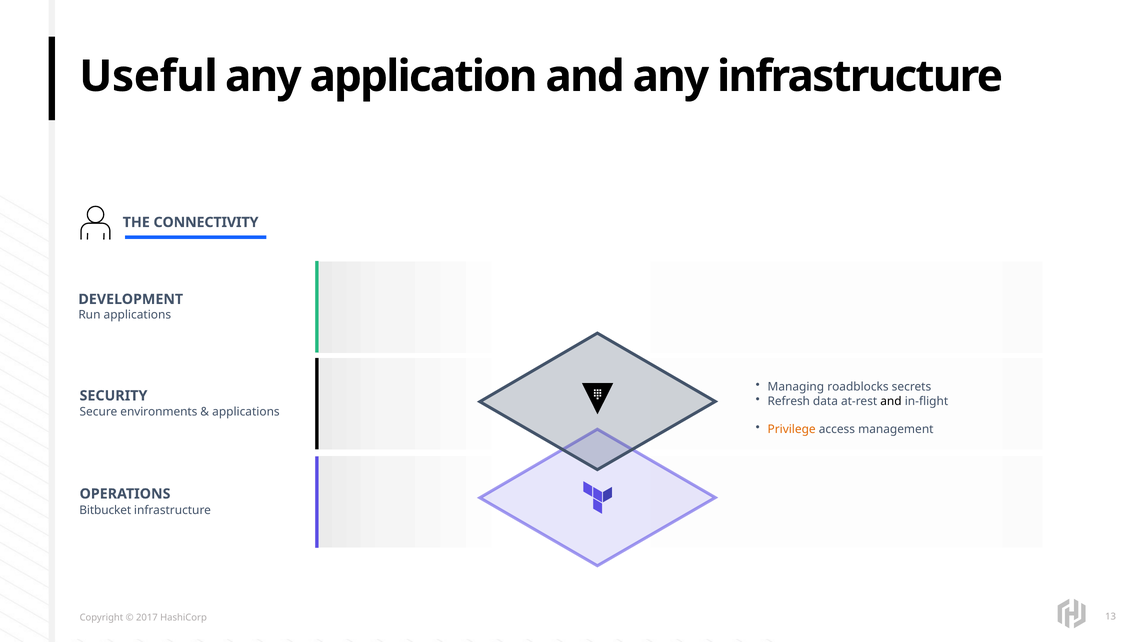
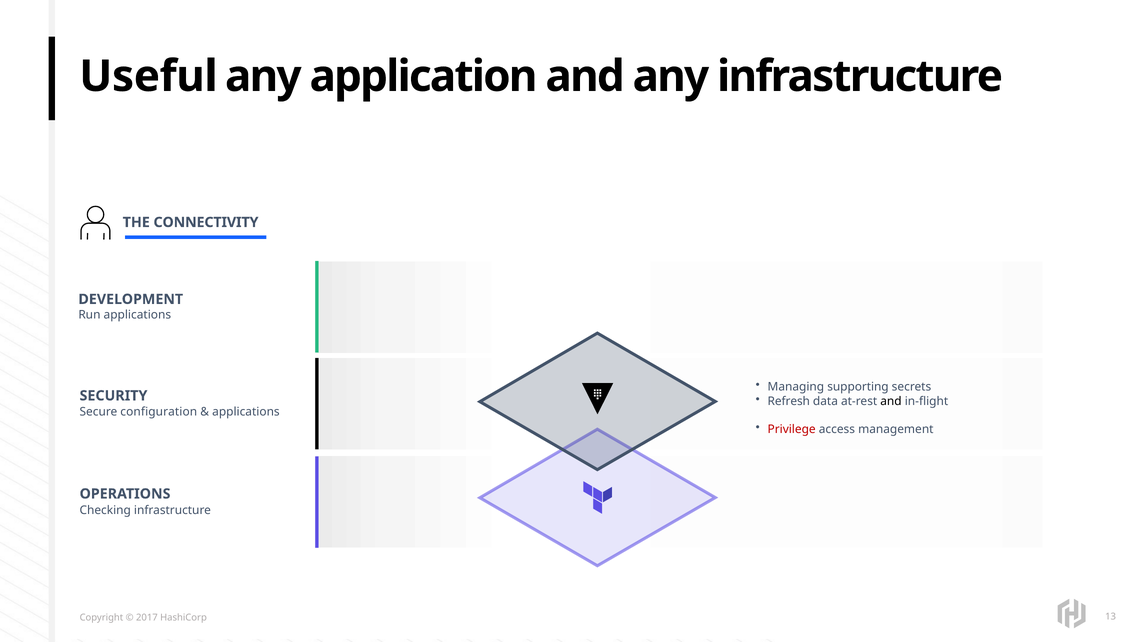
roadblocks: roadblocks -> supporting (858, 387)
environments: environments -> configuration (159, 412)
Privilege colour: orange -> red (792, 429)
Bitbucket: Bitbucket -> Checking (105, 510)
